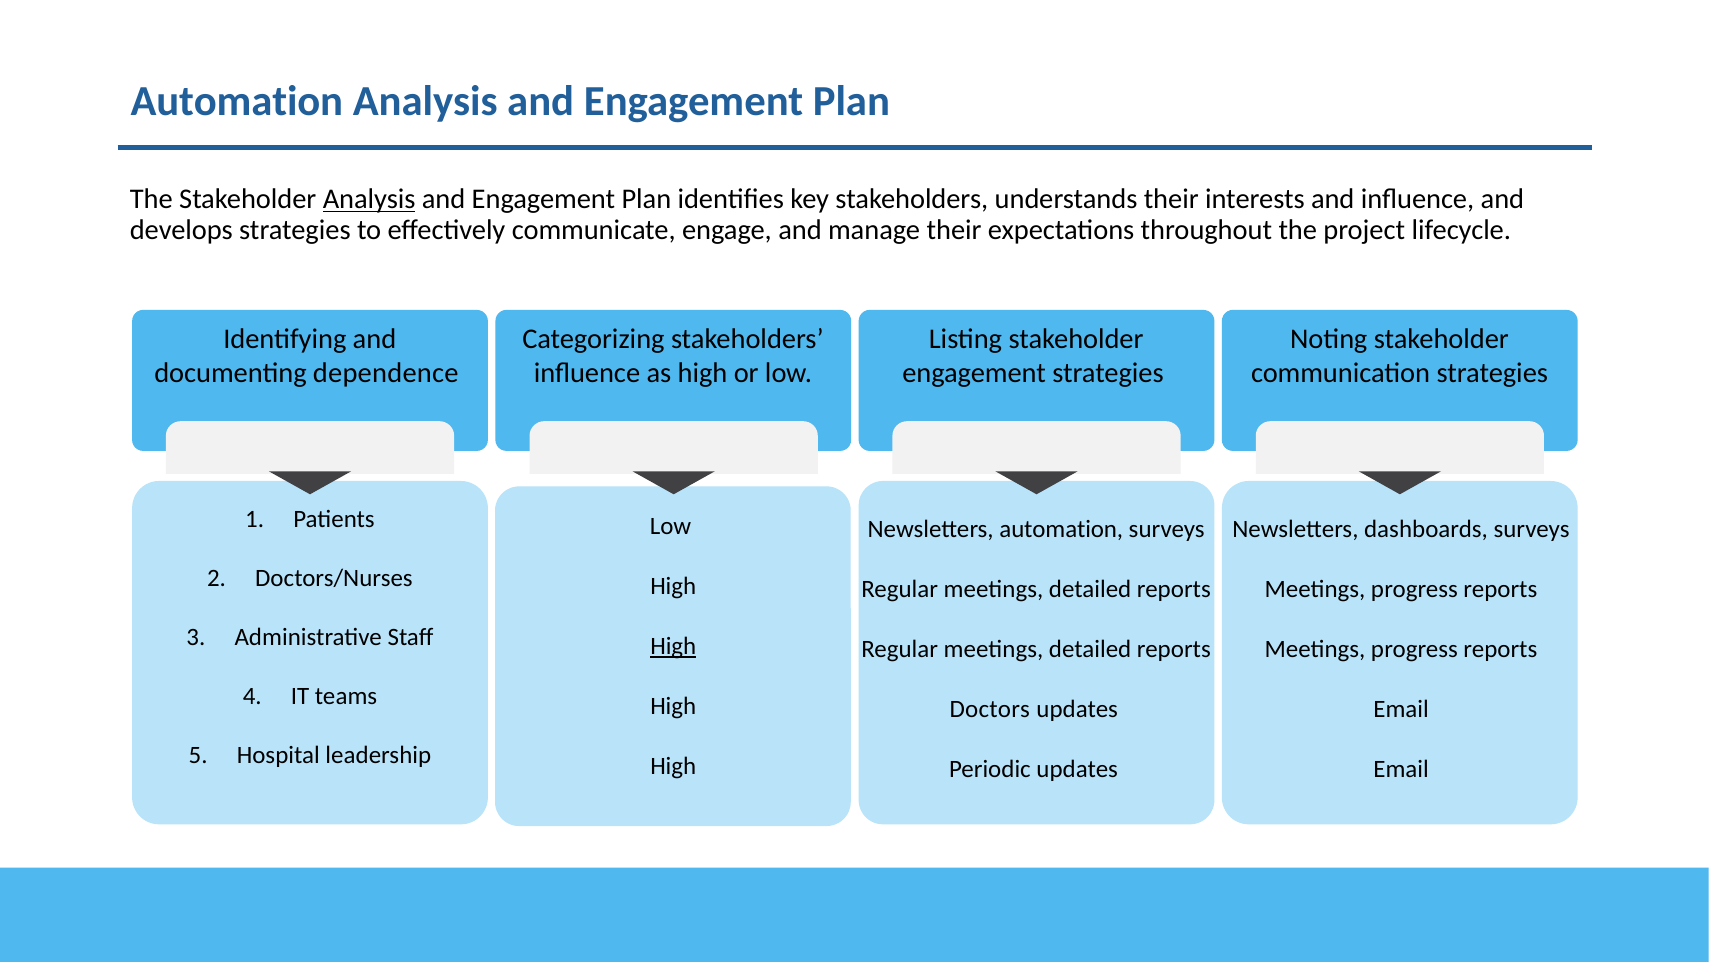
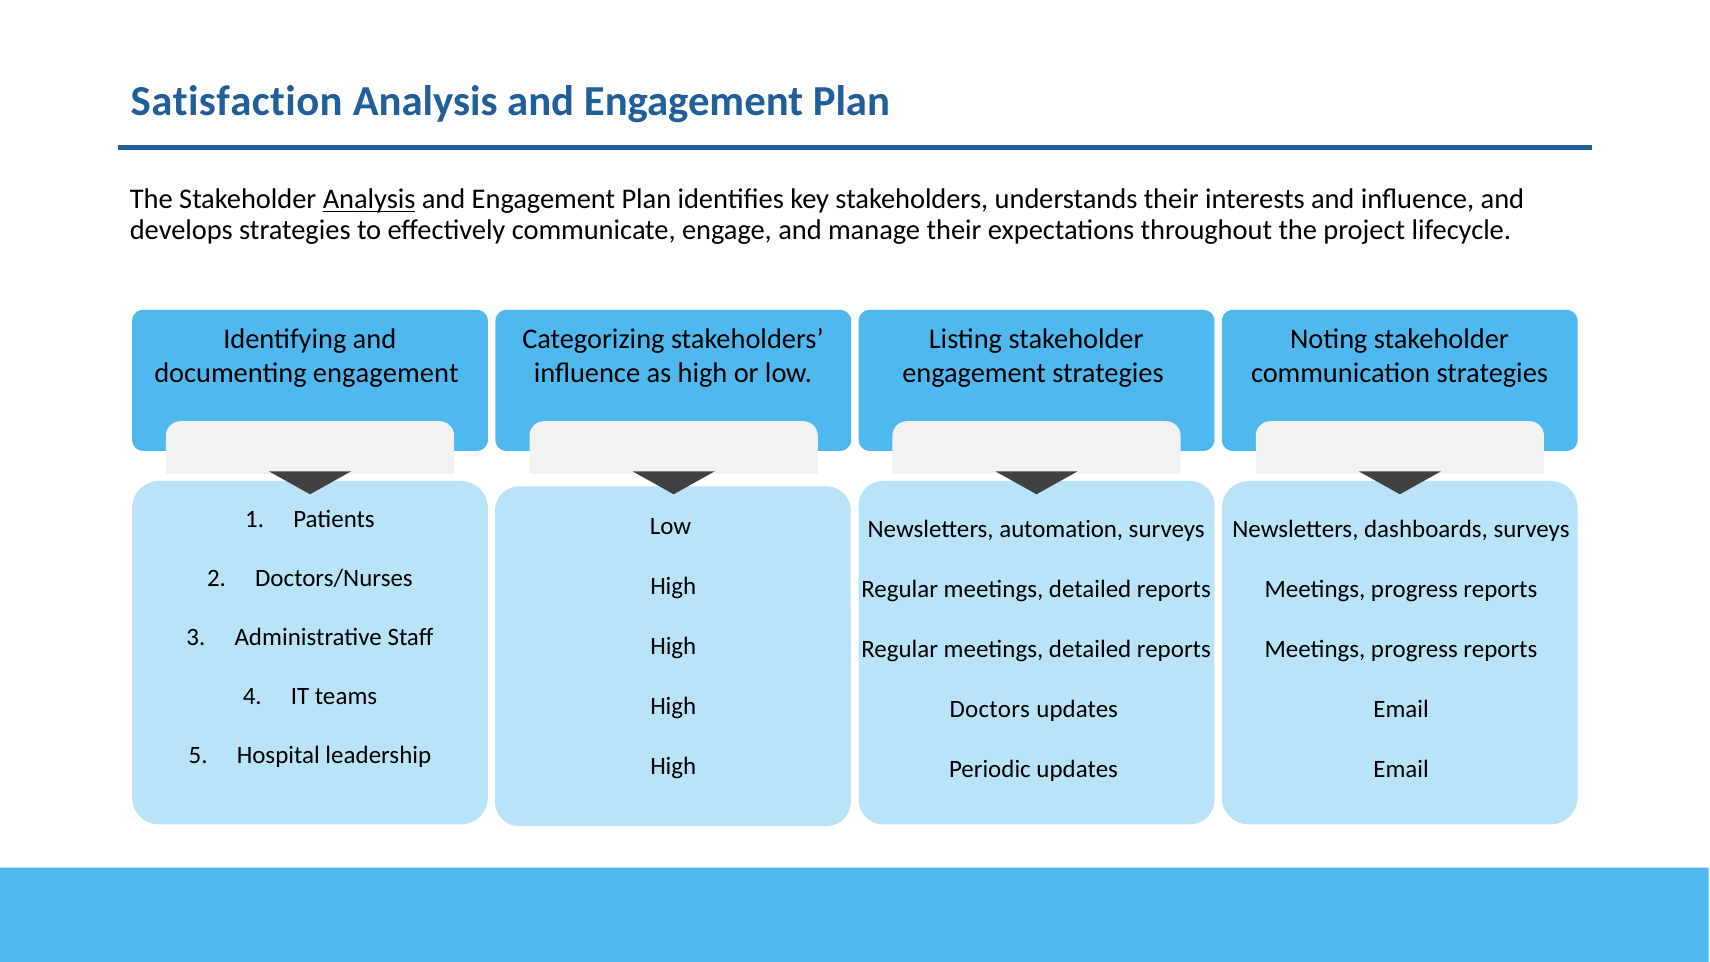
Automation: Automation -> Satisfaction (237, 102)
documenting dependence: dependence -> engagement (386, 373)
High underline: present -> none (673, 646)
